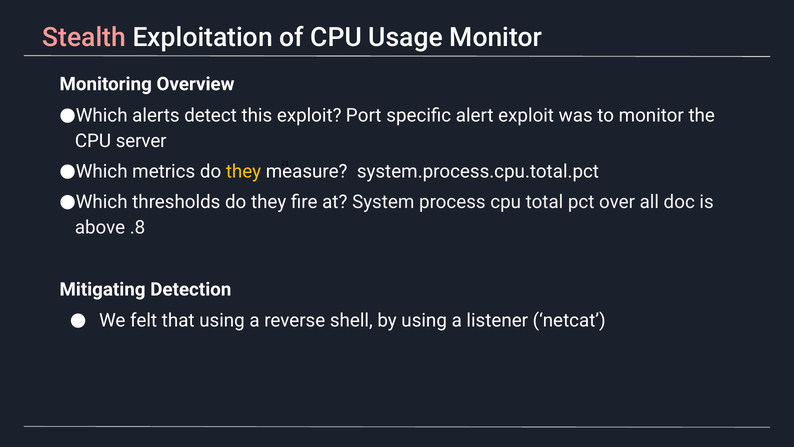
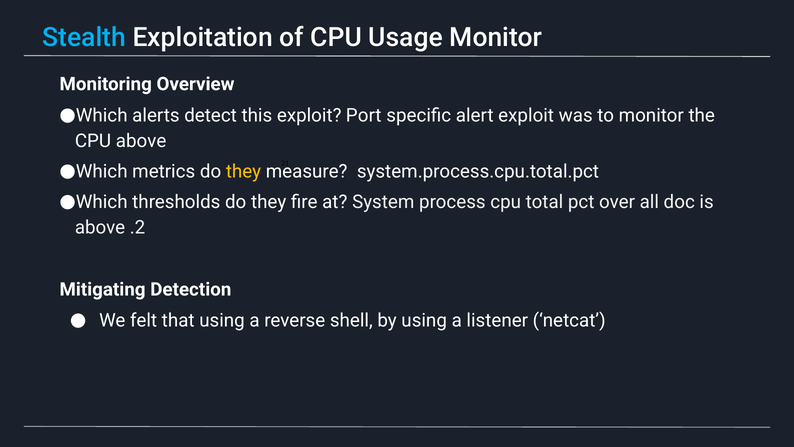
Stealth colour: pink -> light blue (84, 37)
CPU server: server -> above (141, 141)
.8: .8 -> .2 (138, 228)
